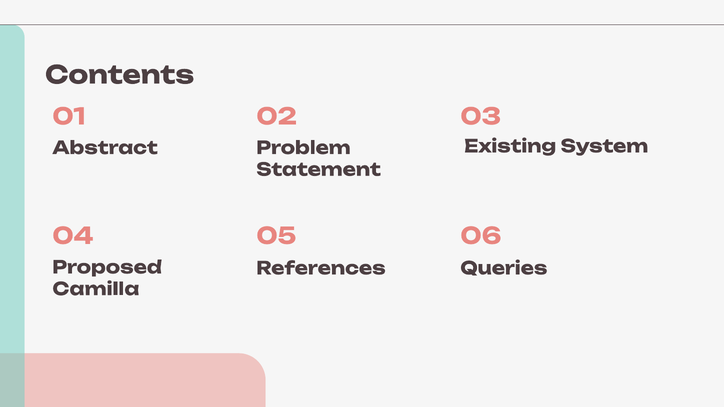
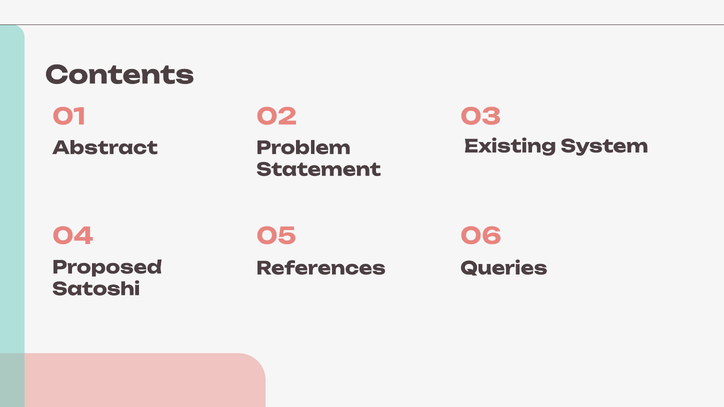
Camilla: Camilla -> Satoshi (96, 289)
